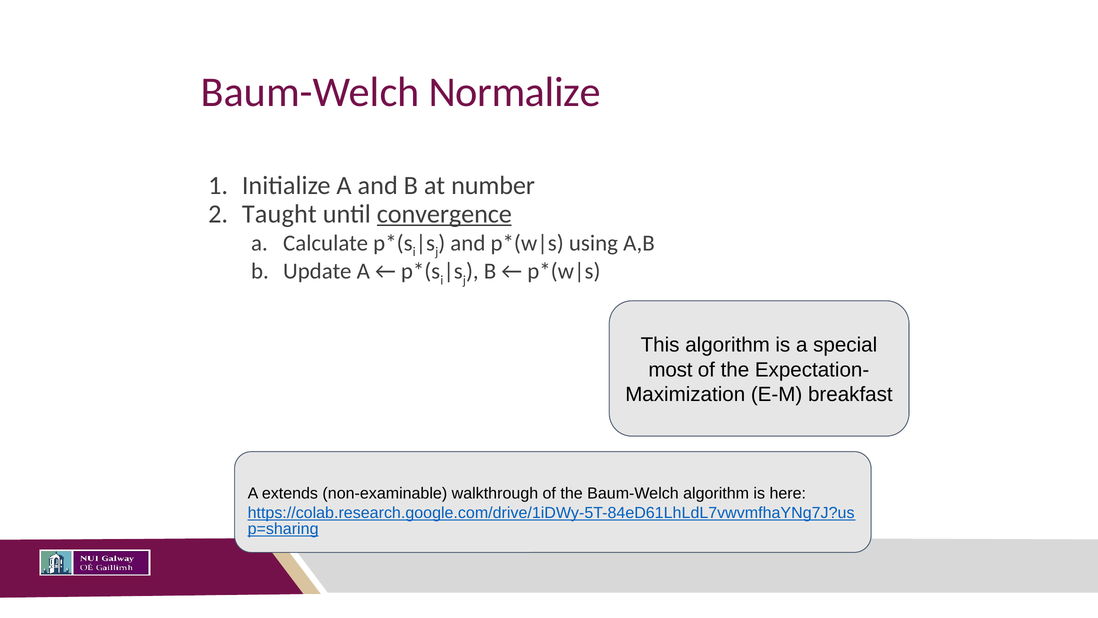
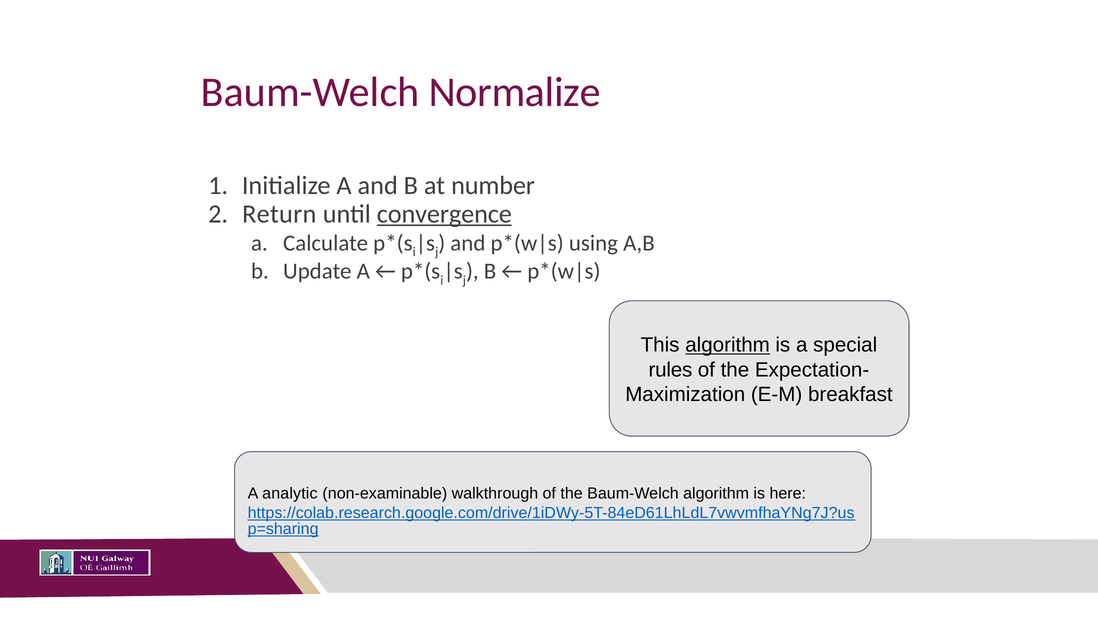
Taught: Taught -> Return (279, 214)
algorithm underline: none -> present (728, 345)
most: most -> rules (670, 370)
extends: extends -> analytic (290, 493)
